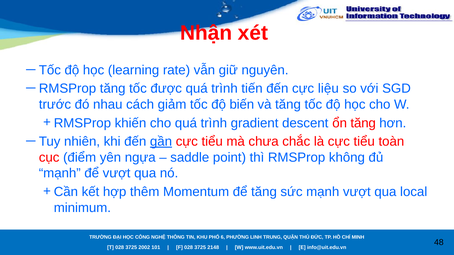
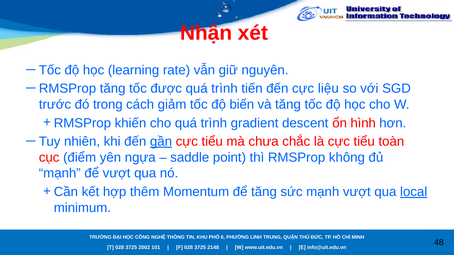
nhau: nhau -> trong (108, 105)
ổn tăng: tăng -> hình (363, 123)
local underline: none -> present (414, 192)
